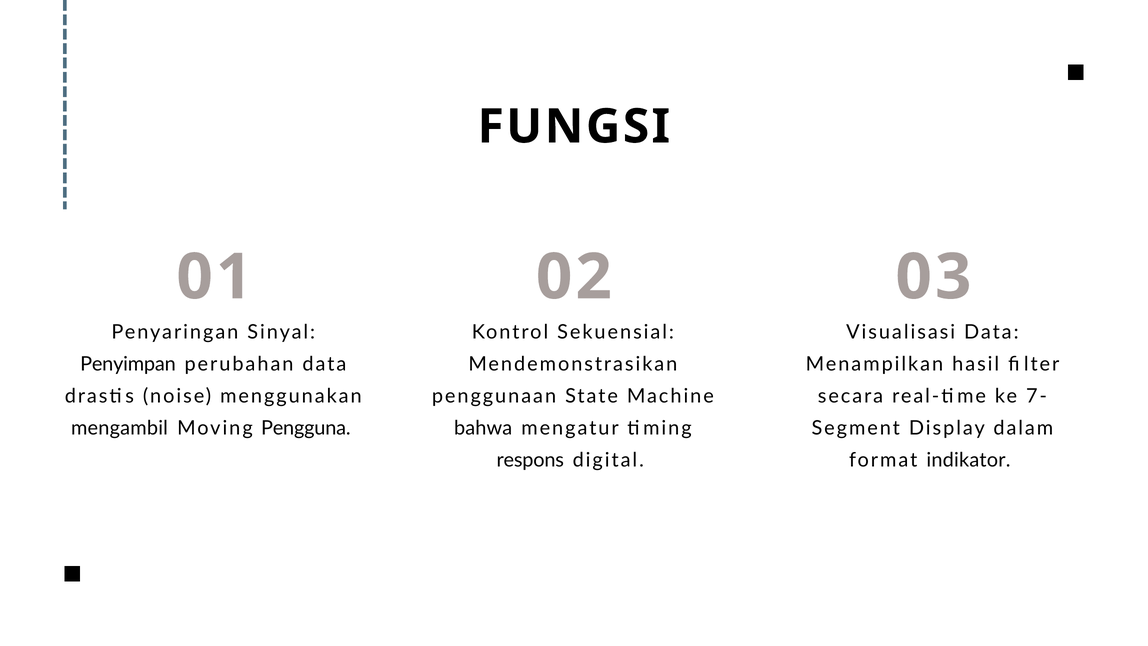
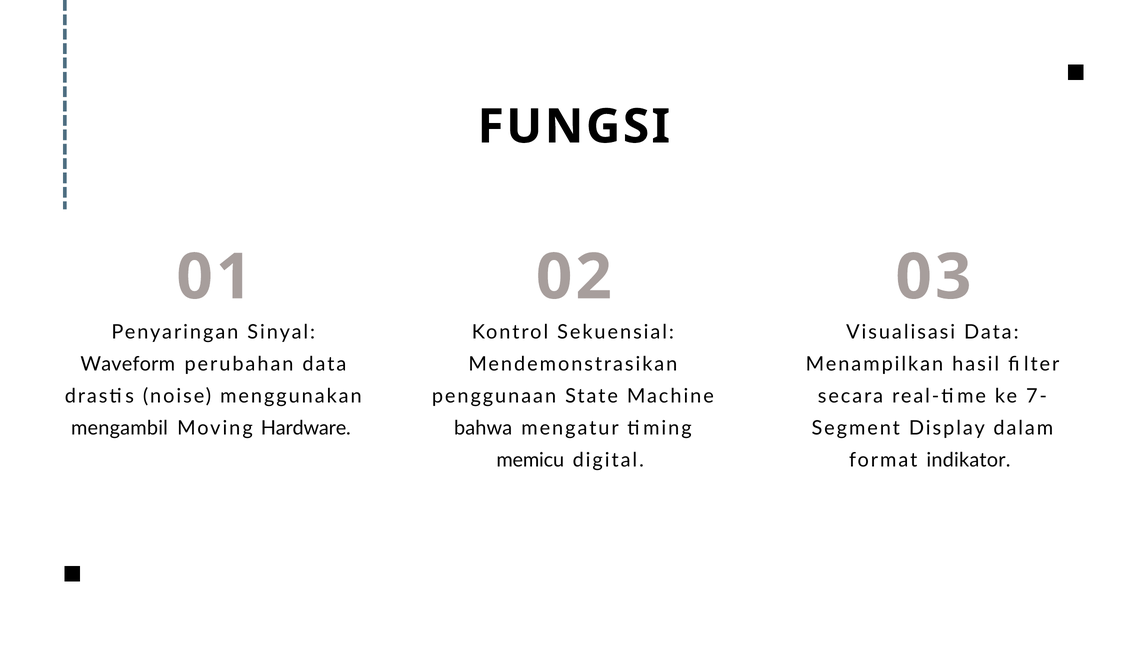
Penyimpan: Penyimpan -> Waveform (128, 364)
Pengguna: Pengguna -> Hardware (306, 428)
respons: respons -> memicu (530, 460)
